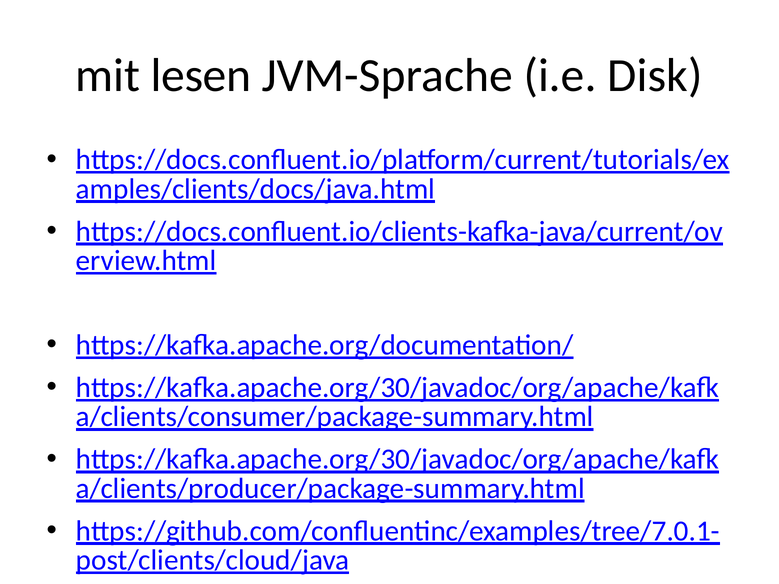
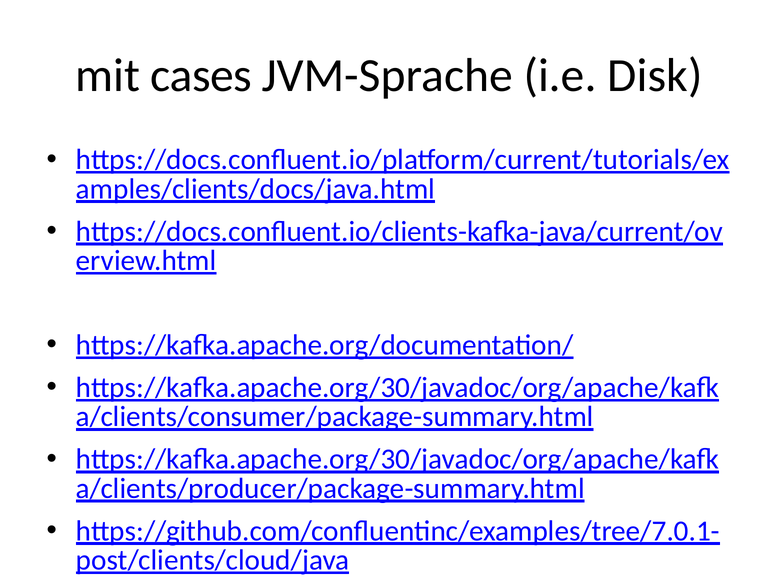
lesen: lesen -> cases (201, 75)
